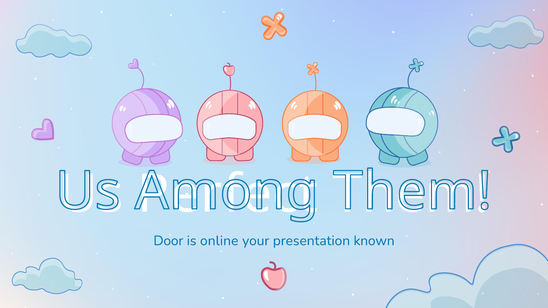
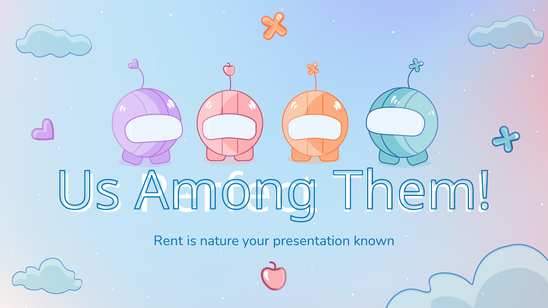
Door: Door -> Rent (168, 241)
online: online -> nature (219, 241)
